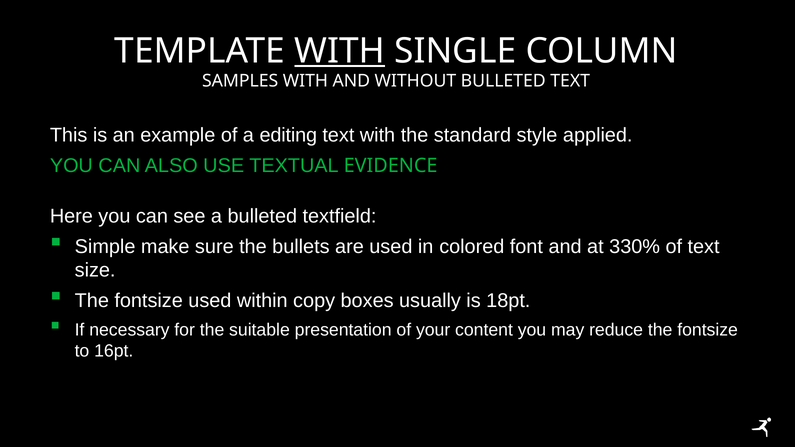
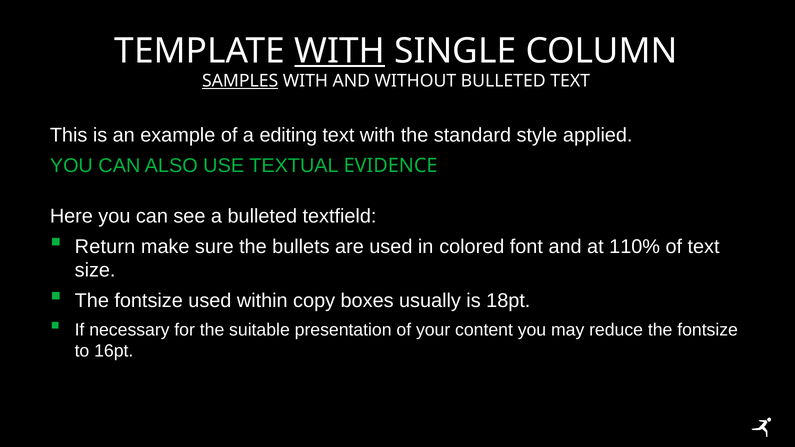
SAMPLES underline: none -> present (240, 81)
Simple: Simple -> Return (105, 247)
330%: 330% -> 110% (635, 247)
